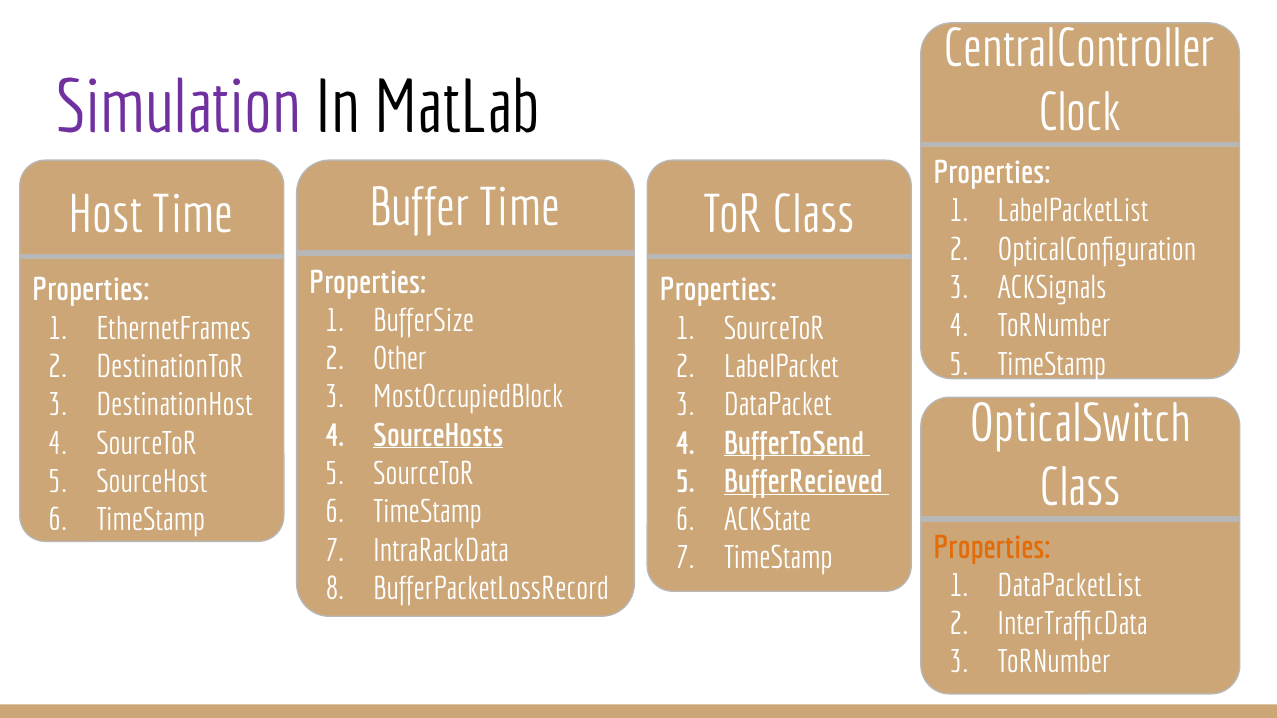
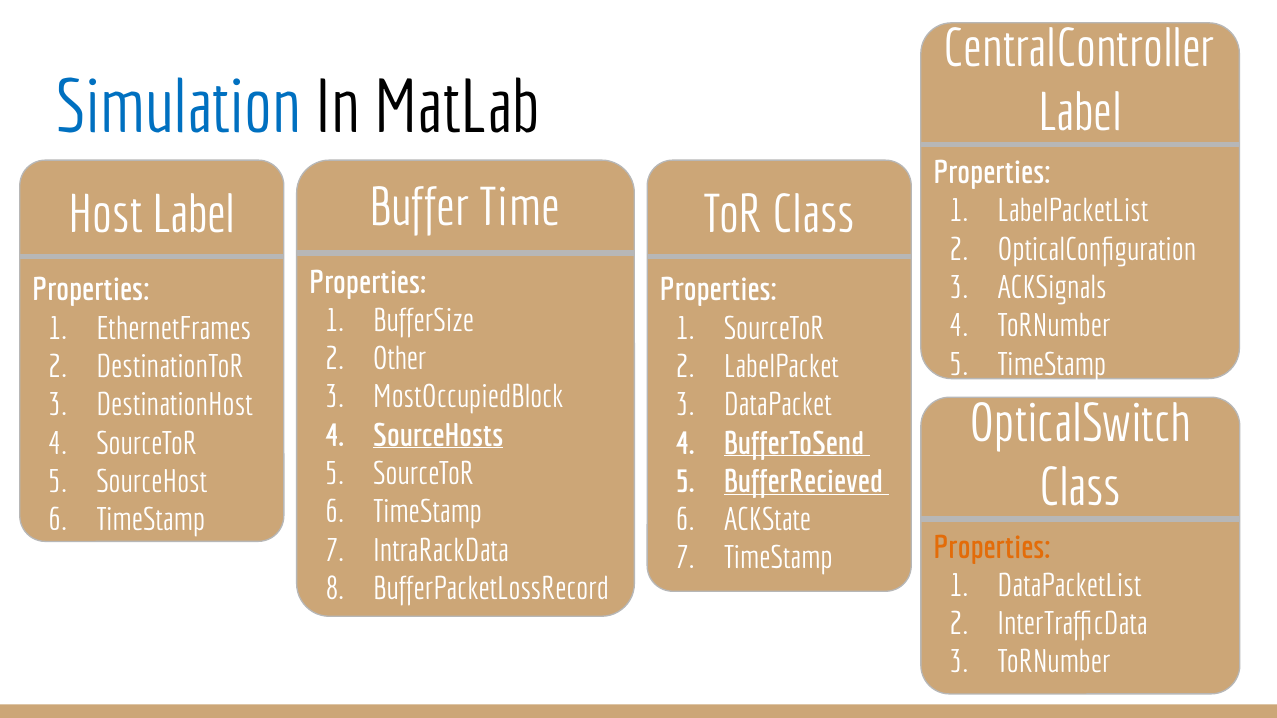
Simulation colour: purple -> blue (179, 108)
Clock: Clock -> Label (1080, 113)
Host Time: Time -> Label (194, 215)
